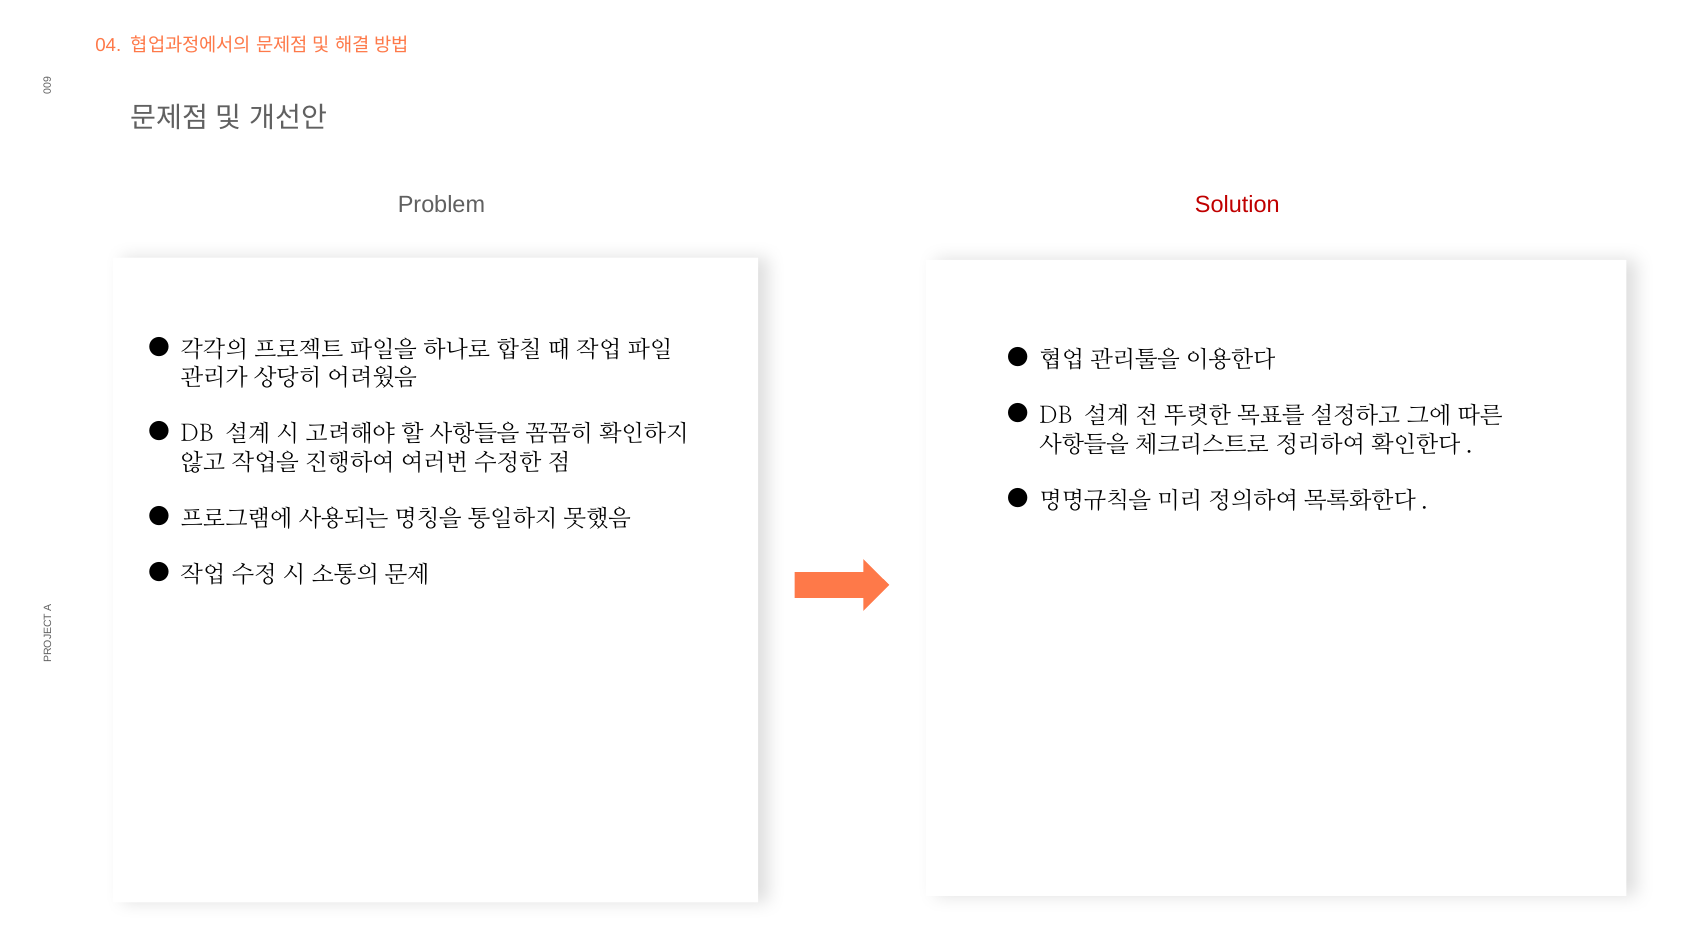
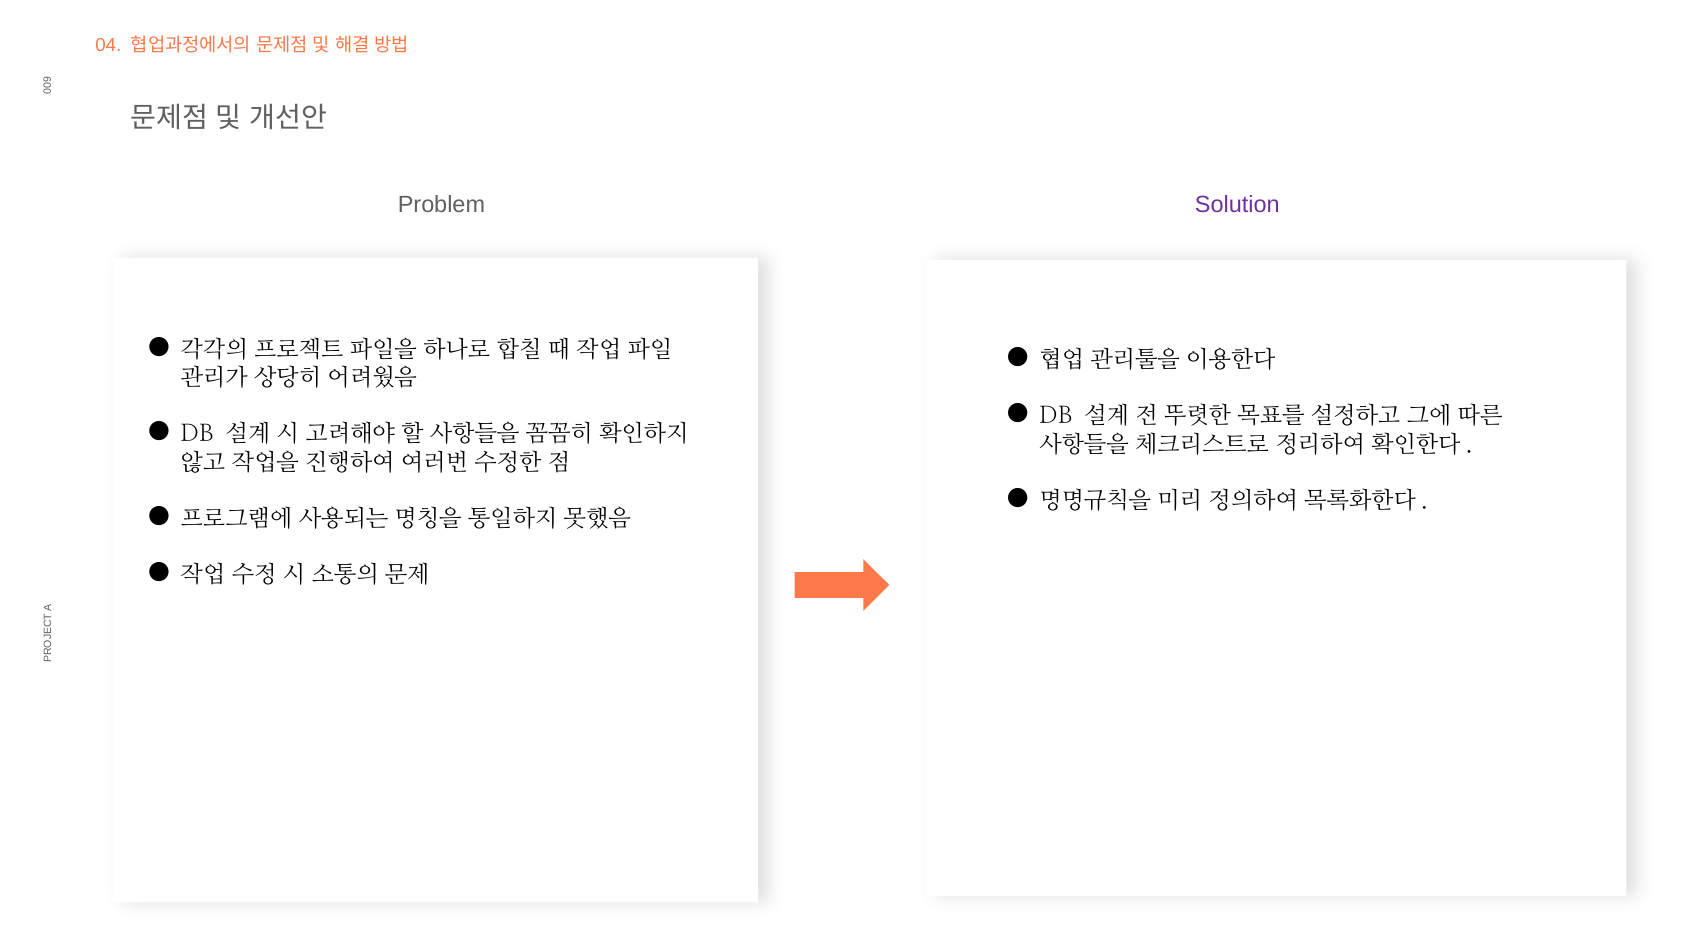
Solution colour: red -> purple (1237, 204)
